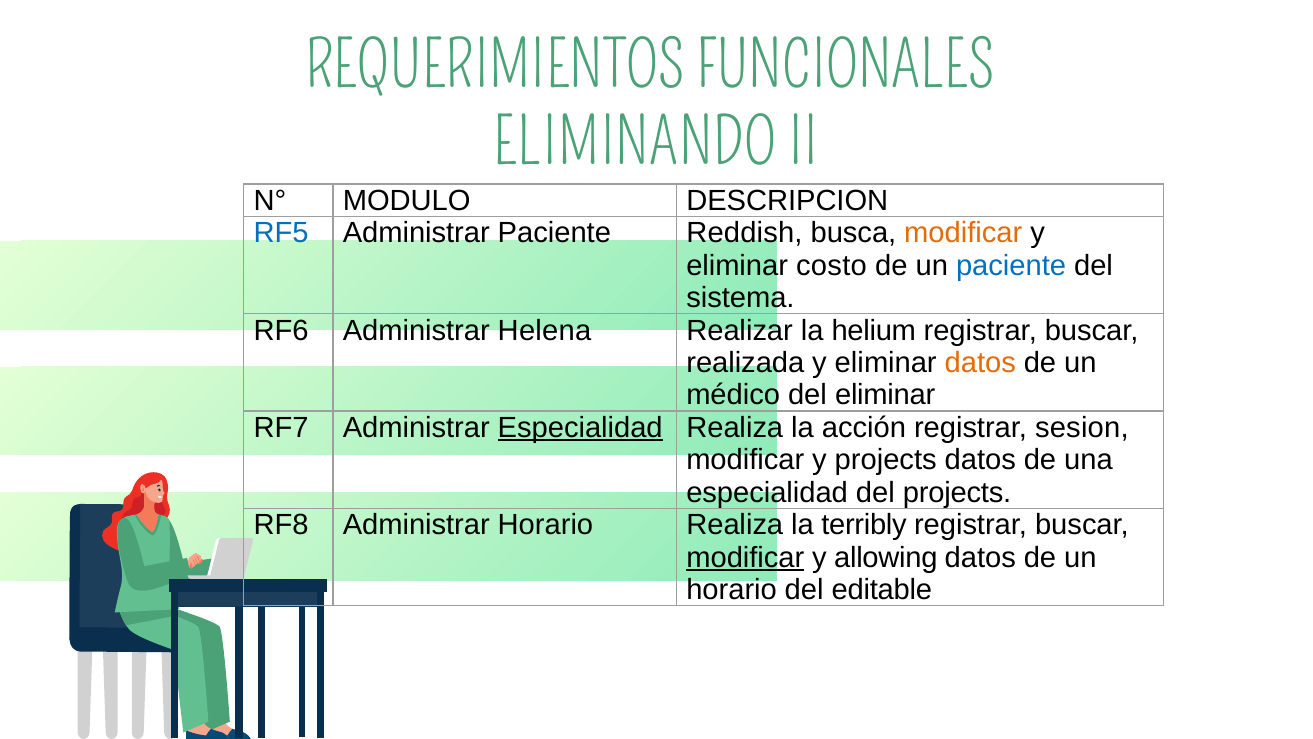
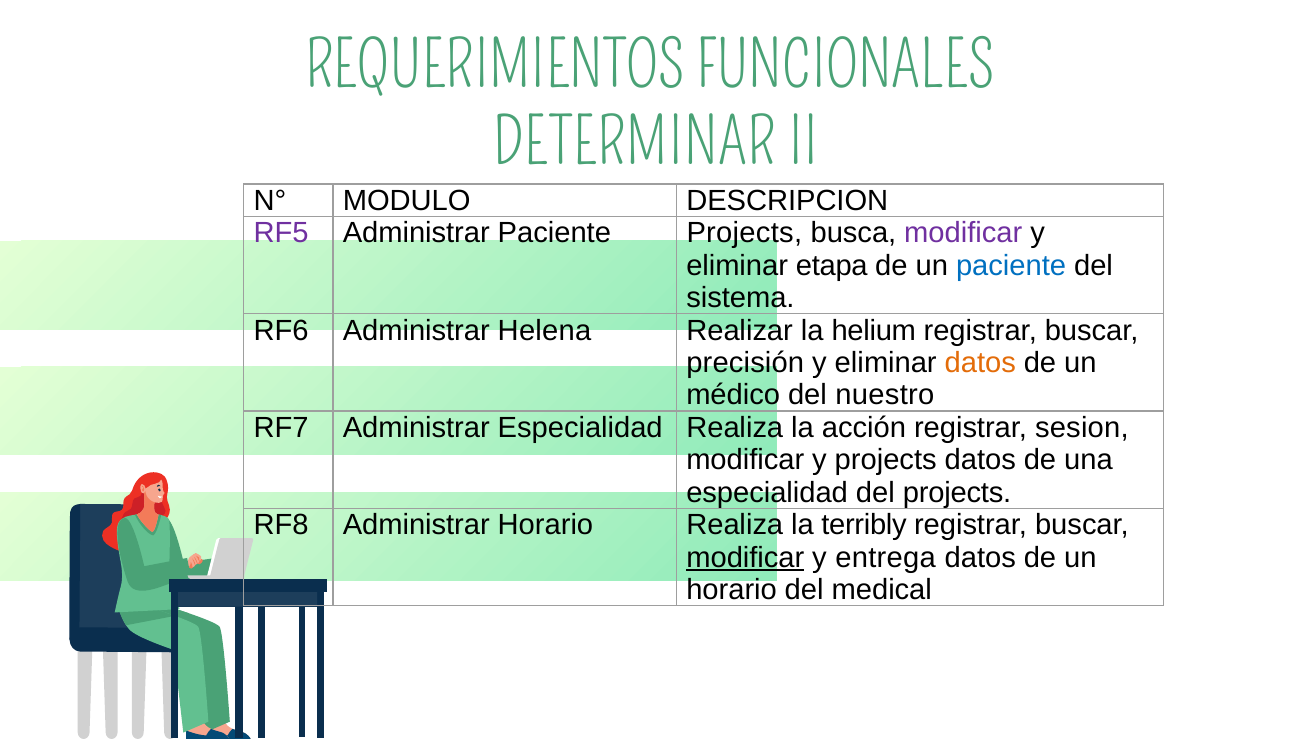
ELIMINANDO: ELIMINANDO -> DETERMINAR (635, 143)
RF5 colour: blue -> purple (281, 233)
Paciente Reddish: Reddish -> Projects (744, 233)
modificar colour: orange -> purple (963, 233)
costo: costo -> etapa (832, 265)
realizada: realizada -> precisión (745, 363)
del eliminar: eliminar -> nuestro (885, 395)
Especialidad underline: present -> none (580, 427)
allowing: allowing -> entrega (886, 557)
editable: editable -> medical (882, 590)
